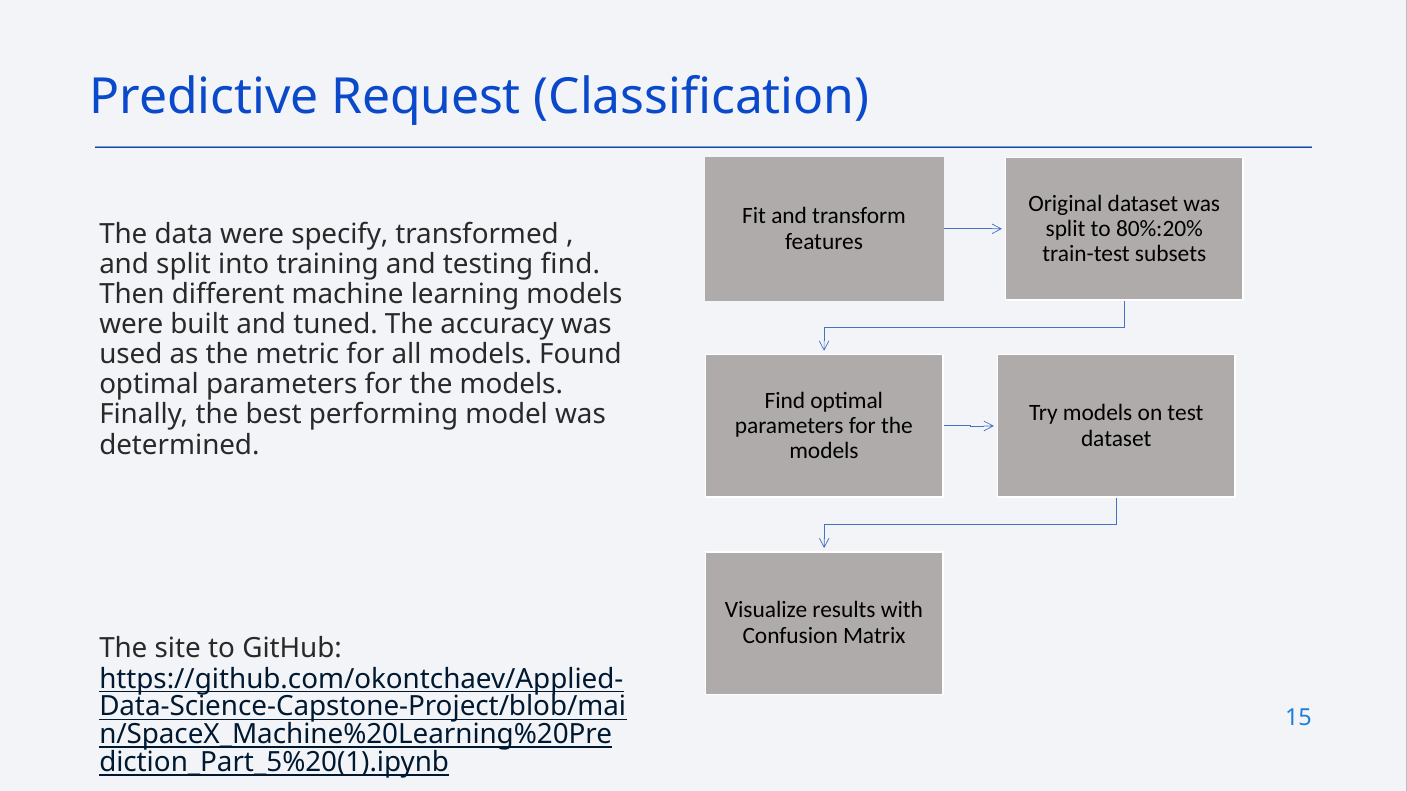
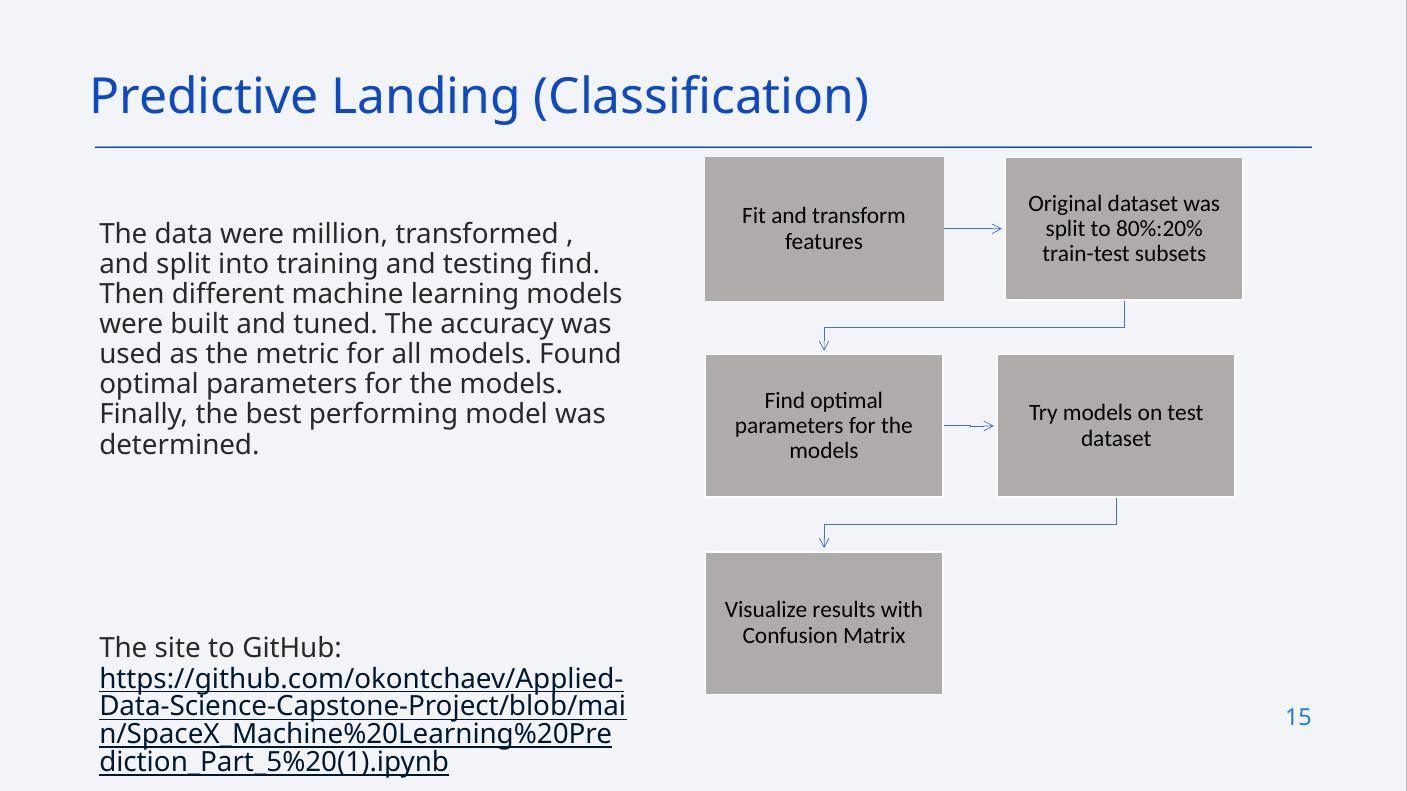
Request: Request -> Landing (426, 97)
specify: specify -> million (340, 235)
